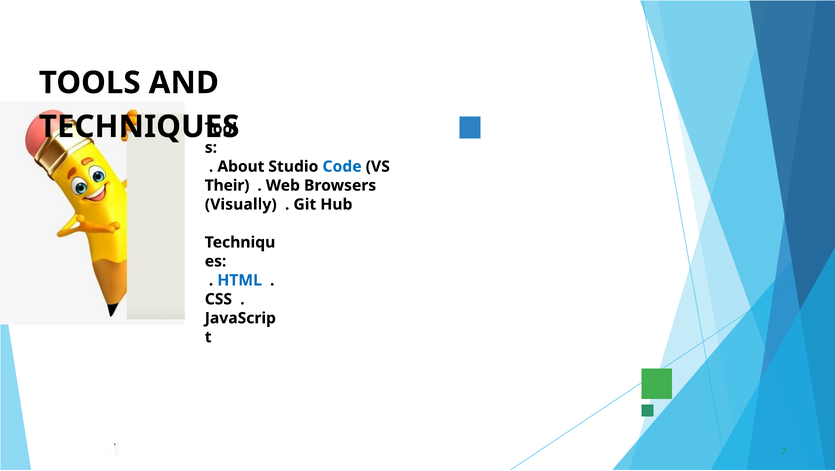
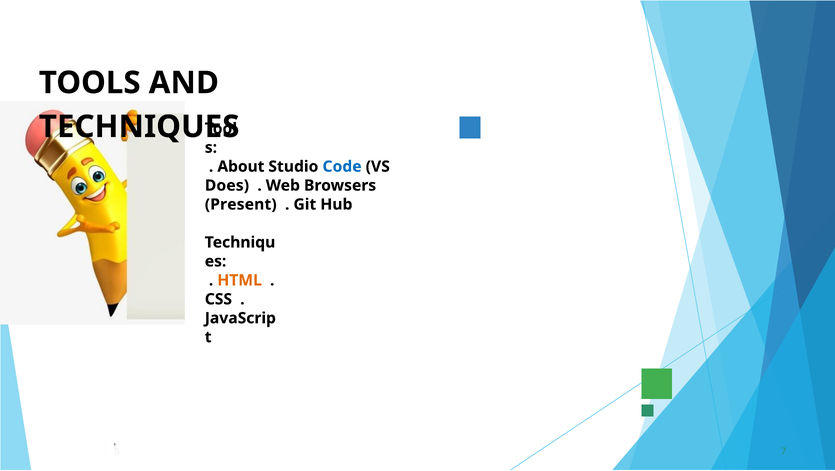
Their: Their -> Does (227, 185)
Visually: Visually -> Present (241, 204)
HTML colour: blue -> orange (240, 280)
